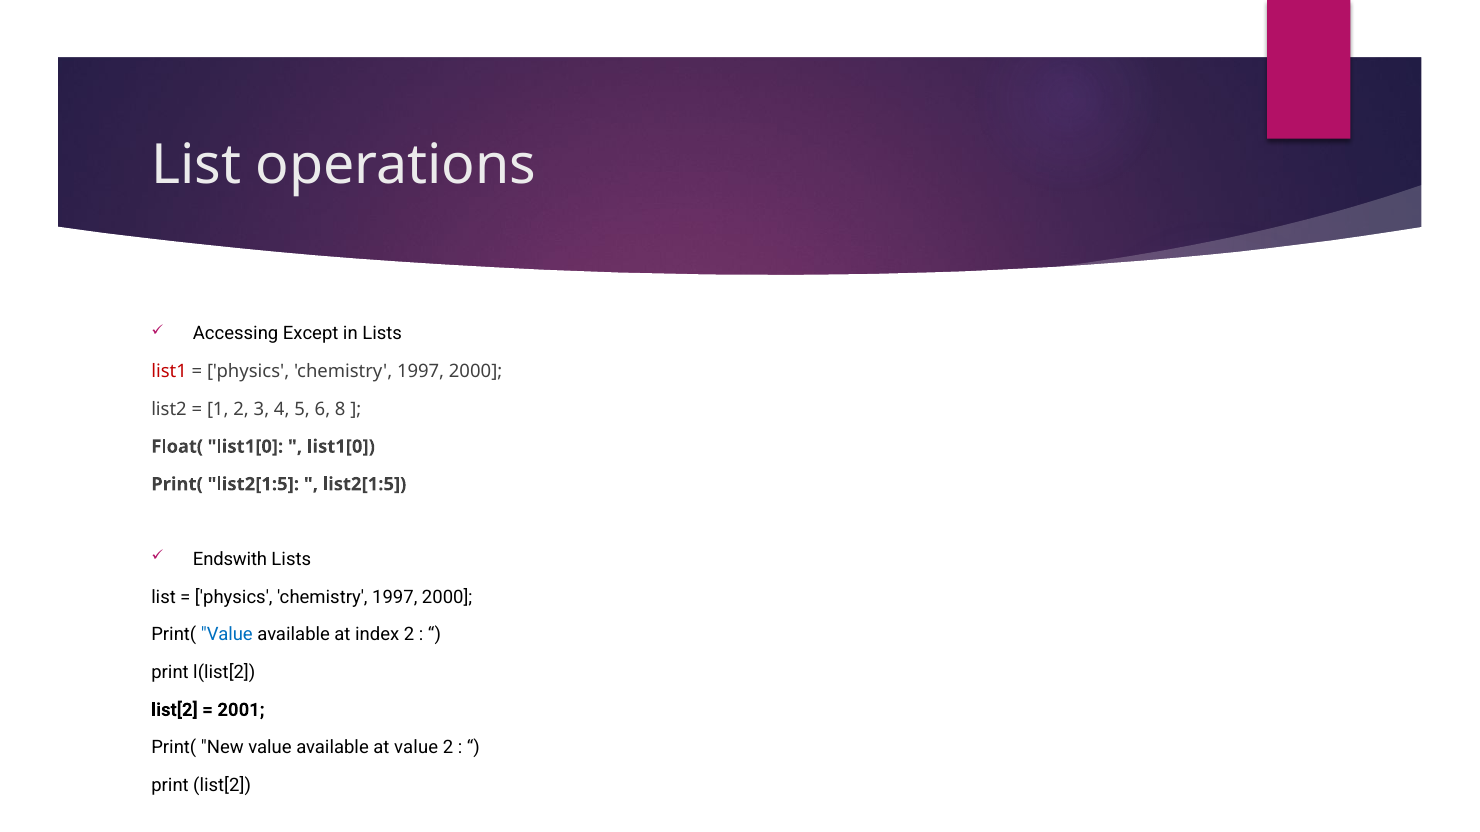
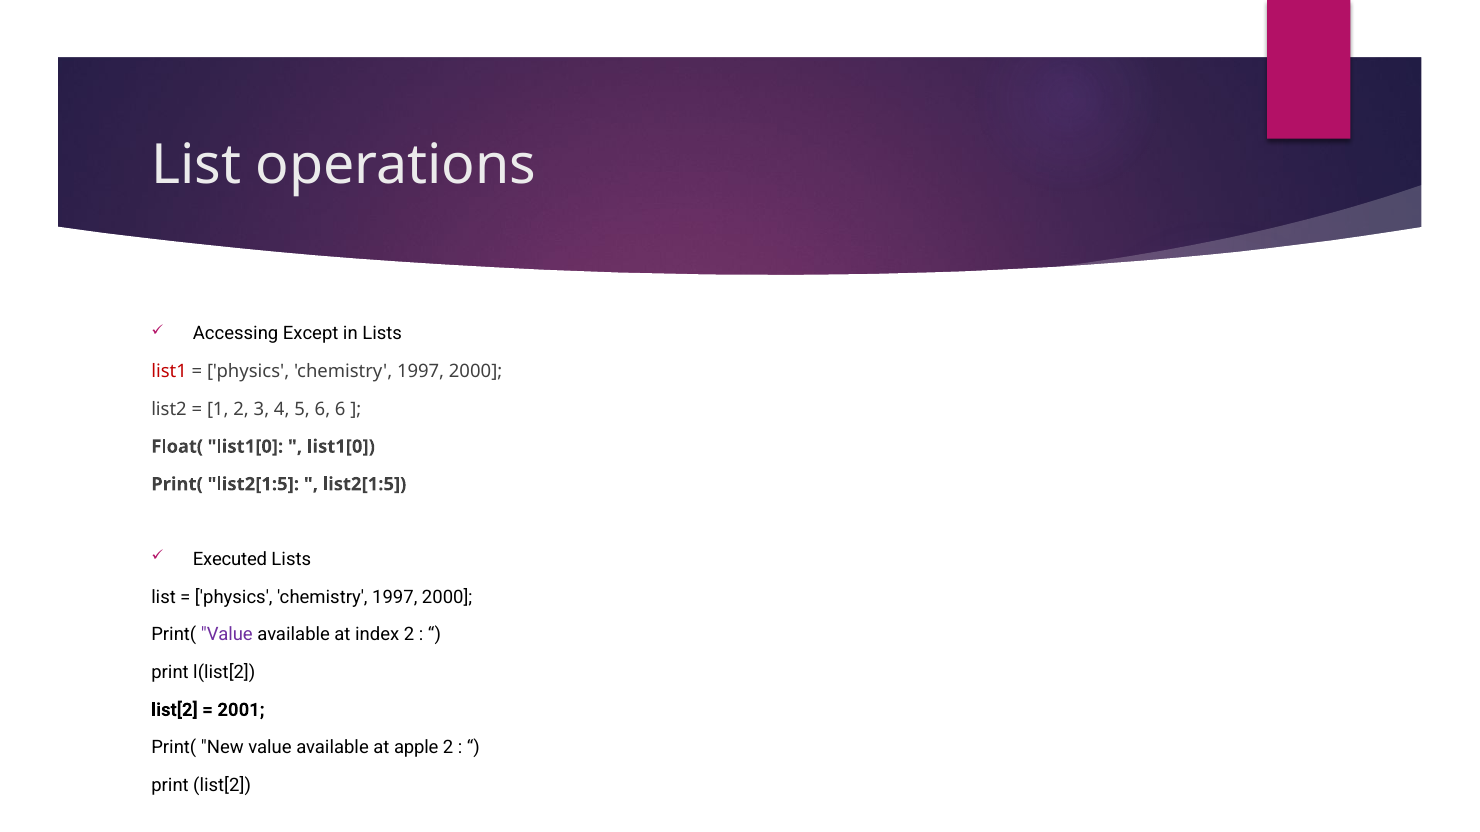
6 8: 8 -> 6 (340, 409)
Endswith: Endswith -> Executed (230, 560)
Value colour: blue -> purple (227, 635)
at value: value -> apple (416, 748)
